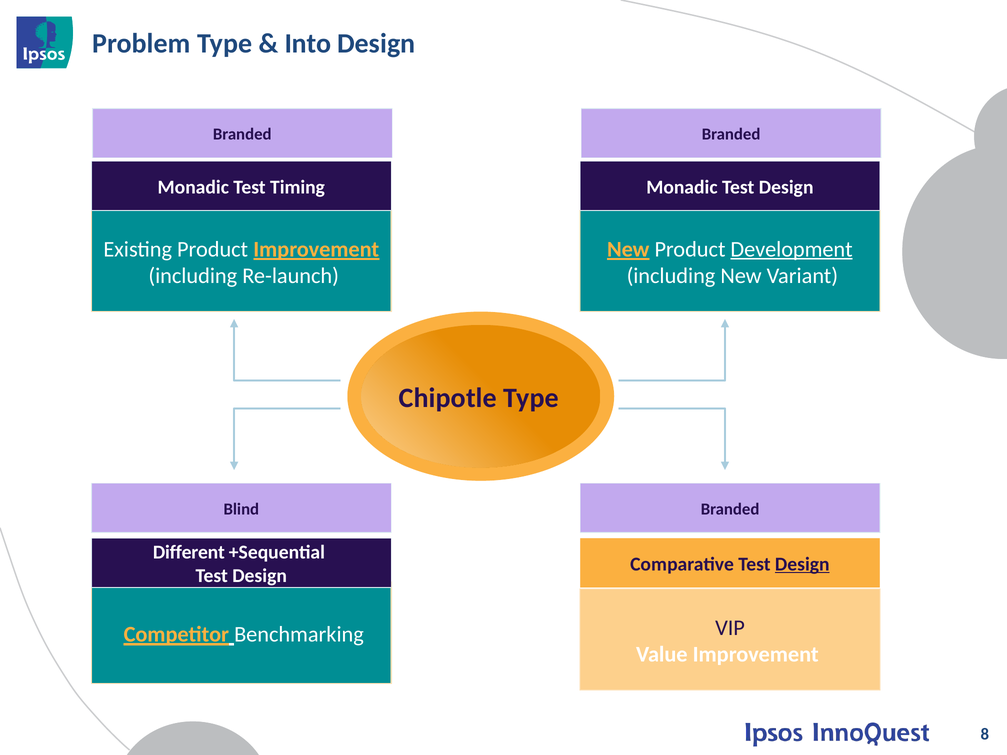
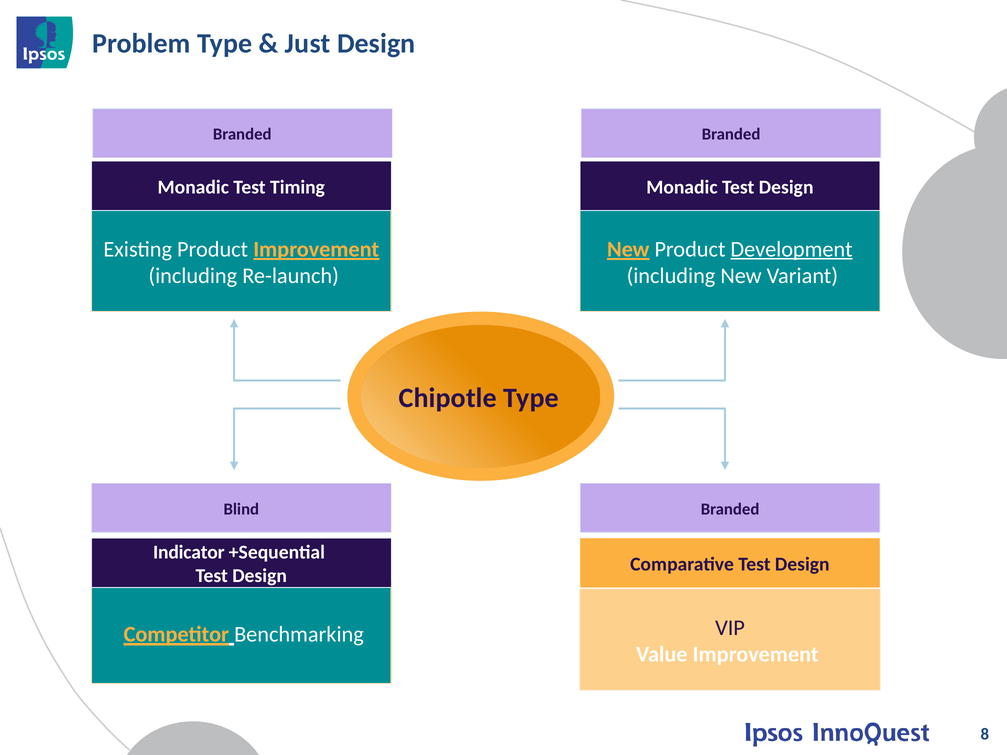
Into: Into -> Just (308, 43)
Different: Different -> Indicator (189, 553)
Design underline: present -> none (802, 564)
